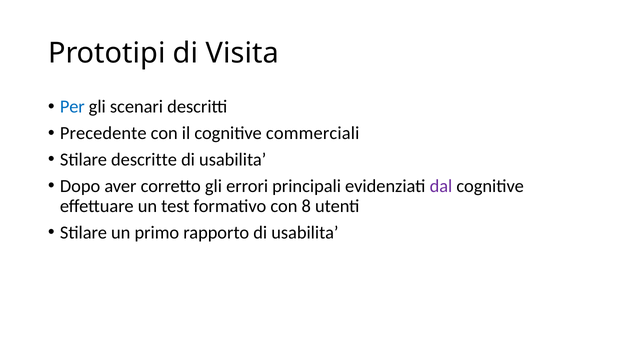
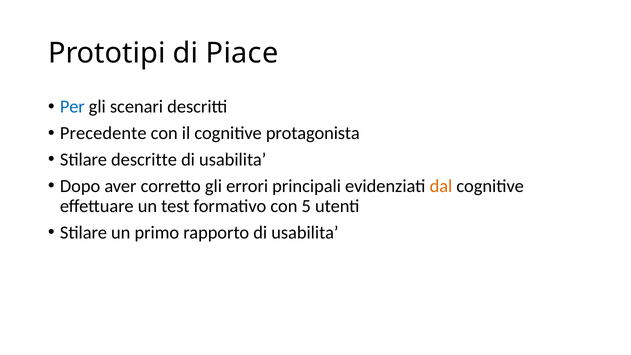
Visita: Visita -> Piace (242, 53)
commerciali: commerciali -> protagonista (313, 133)
dal colour: purple -> orange (441, 186)
8: 8 -> 5 (306, 206)
